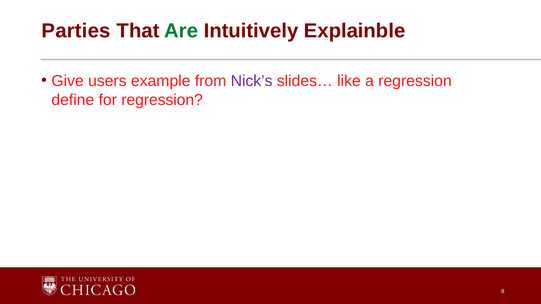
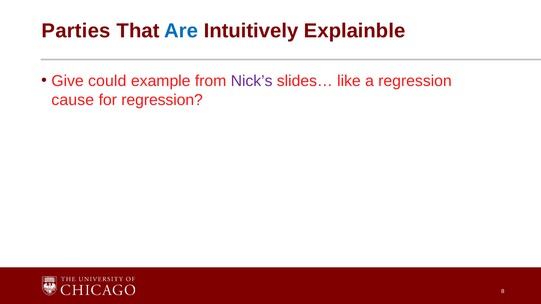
Are colour: green -> blue (181, 31)
users: users -> could (107, 81)
define: define -> cause (73, 100)
